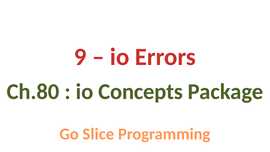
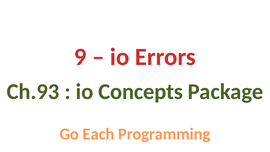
Ch.80: Ch.80 -> Ch.93 (33, 92)
Slice: Slice -> Each (98, 134)
